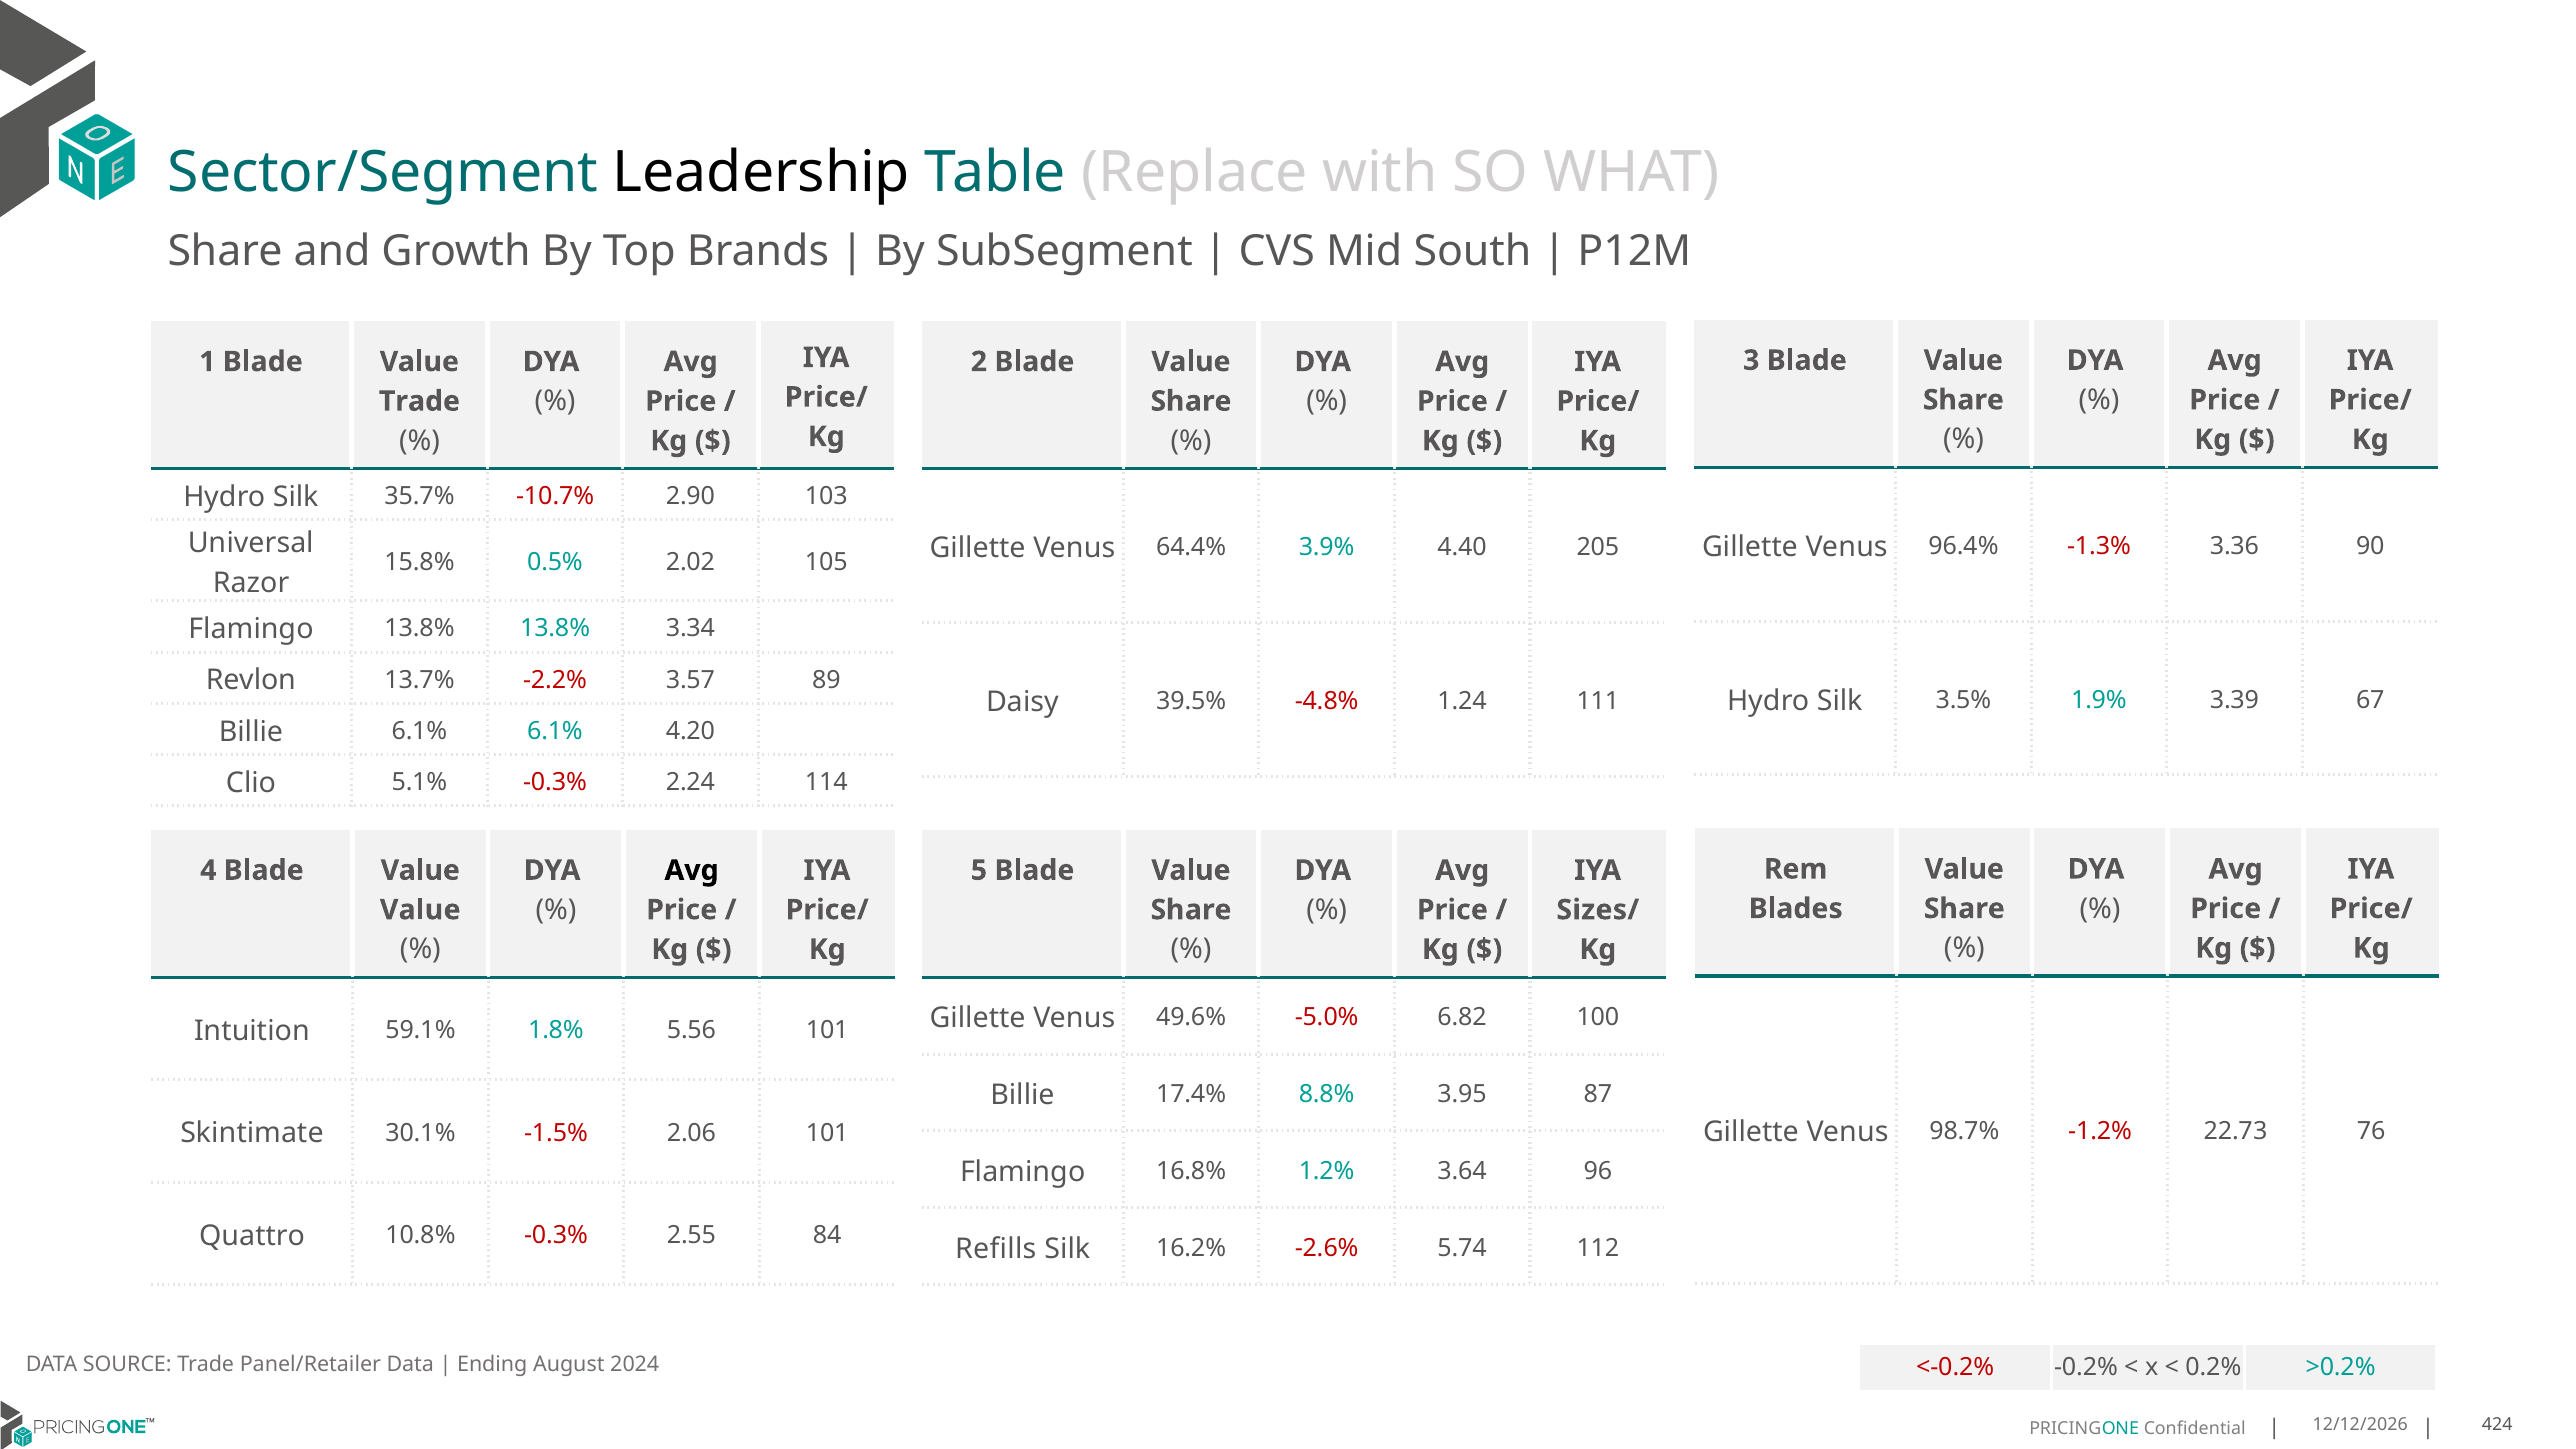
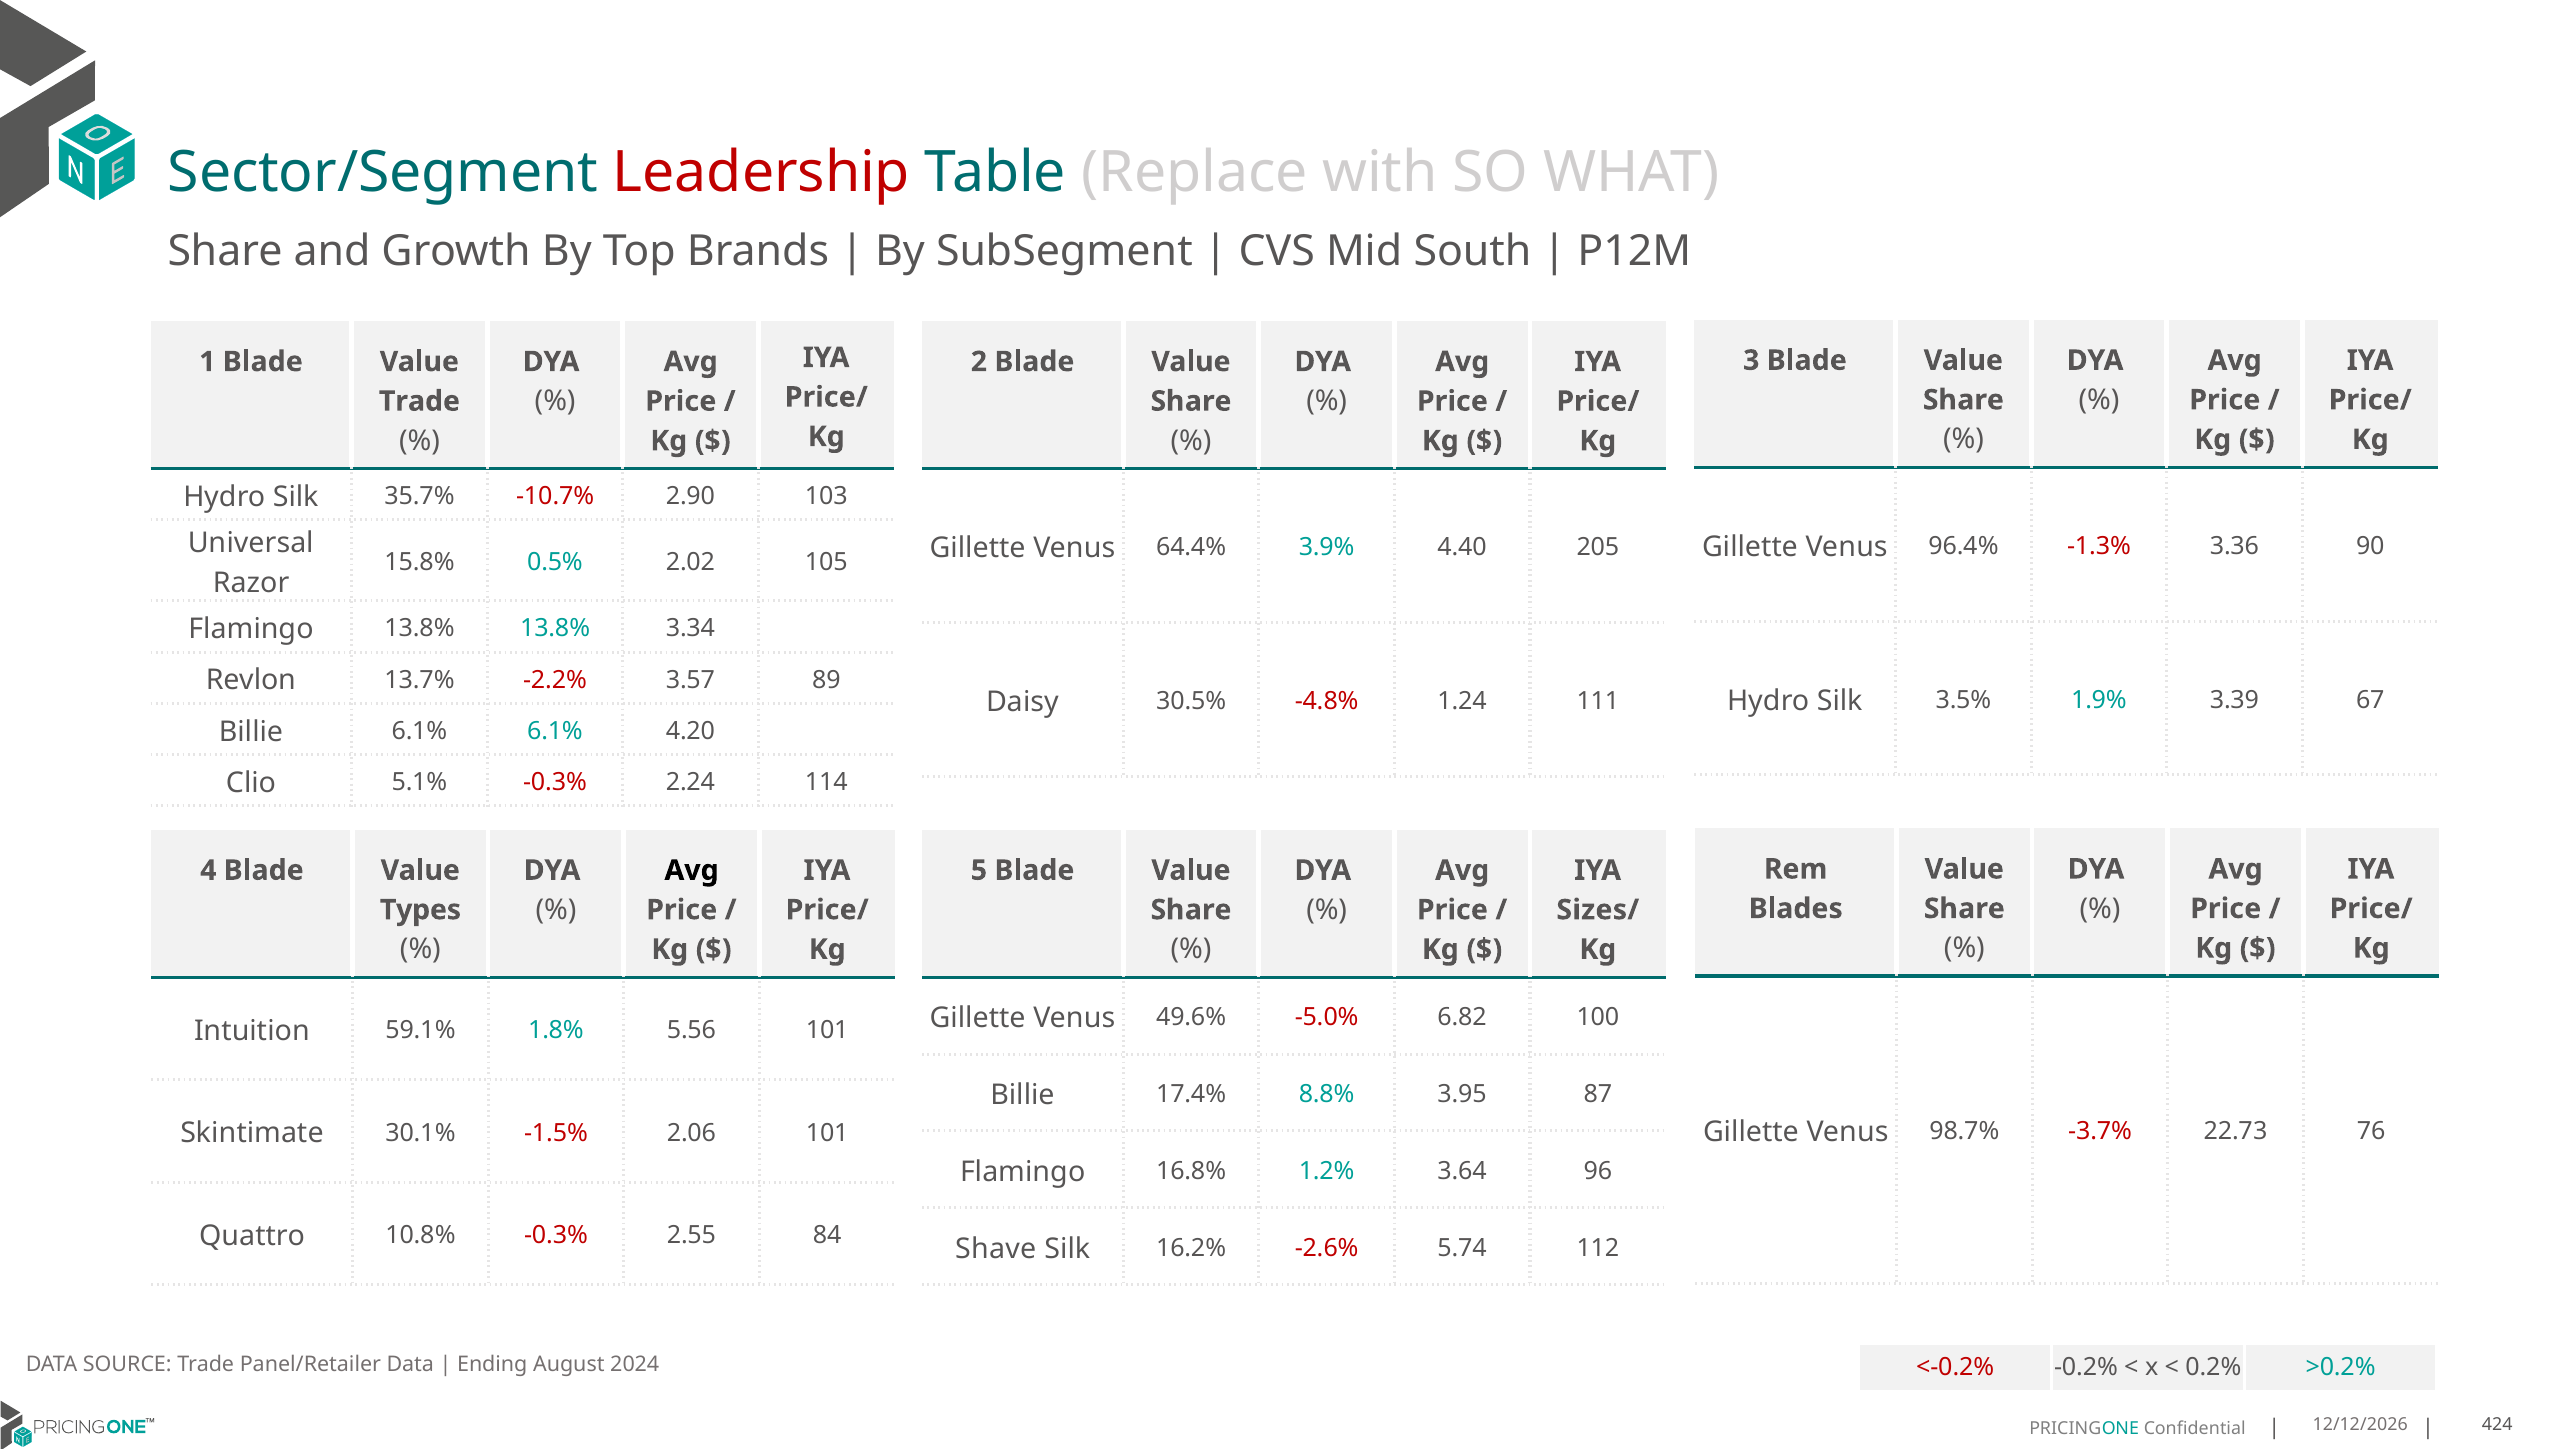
Leadership colour: black -> red (762, 173)
39.5%: 39.5% -> 30.5% (1191, 701)
Value: Value -> Types (420, 910)
-1.2%: -1.2% -> -3.7% (2100, 1132)
Refills: Refills -> Shave (996, 1249)
